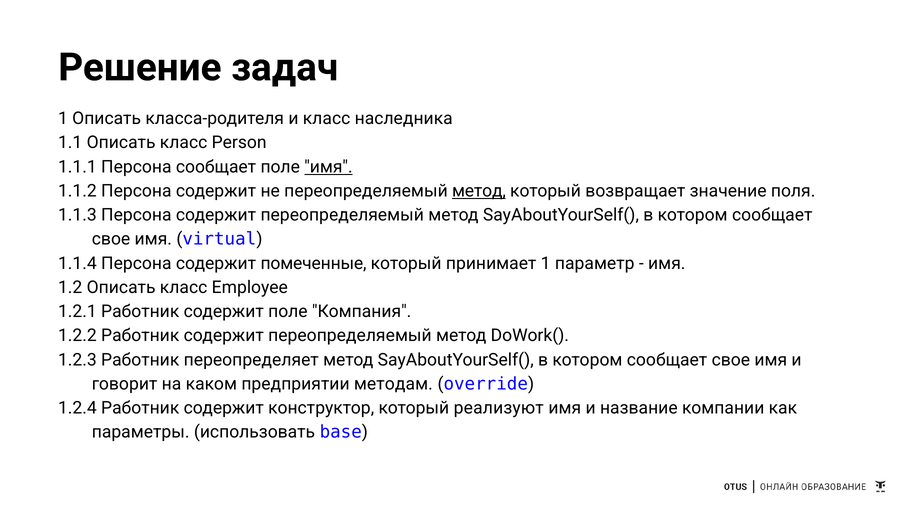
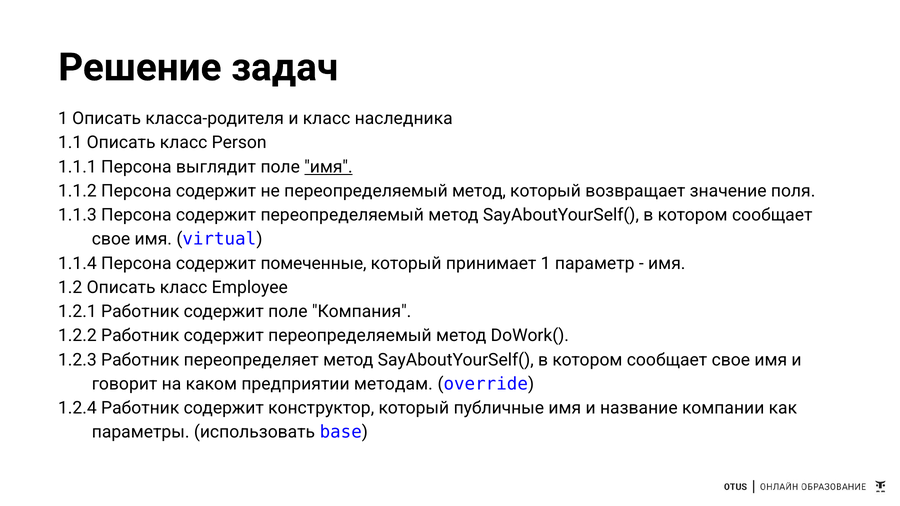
Персона сообщает: сообщает -> выглядит (216, 167)
метод underline: present -> none (479, 191)
реализуют: реализуют -> публичные (499, 408)
